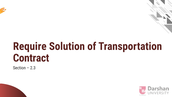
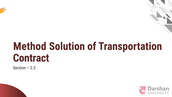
Require: Require -> Method (30, 46)
